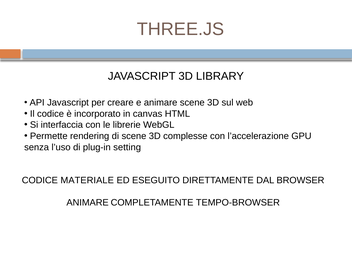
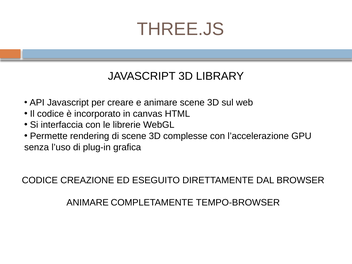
setting: setting -> grafica (127, 147)
MATERIALE: MATERIALE -> CREAZIONE (87, 180)
